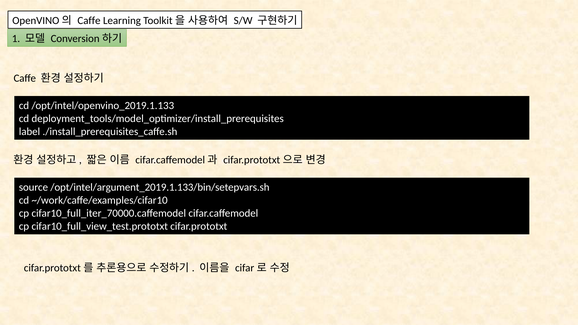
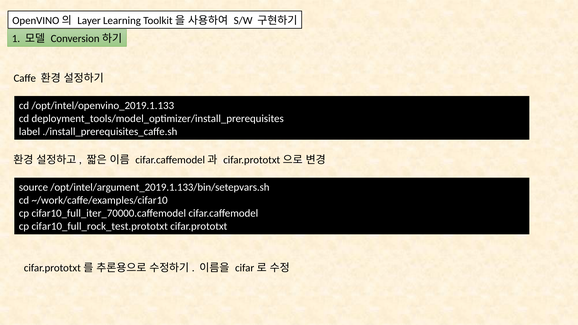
Caffe: Caffe -> Layer (89, 20)
cifar10_full_view_test.prototxt: cifar10_full_view_test.prototxt -> cifar10_full_rock_test.prototxt (100, 226)
